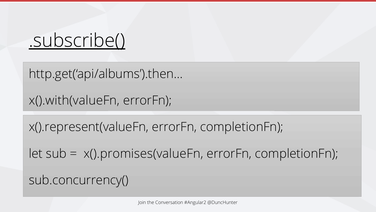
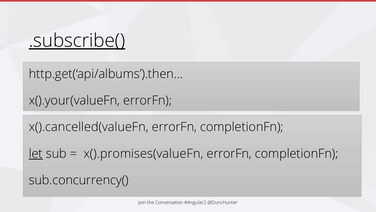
x().with(valueFn: x().with(valueFn -> x().your(valueFn (74, 100)
x().represent(valueFn: x().represent(valueFn -> x().cancelled(valueFn (89, 127)
let underline: none -> present (36, 153)
